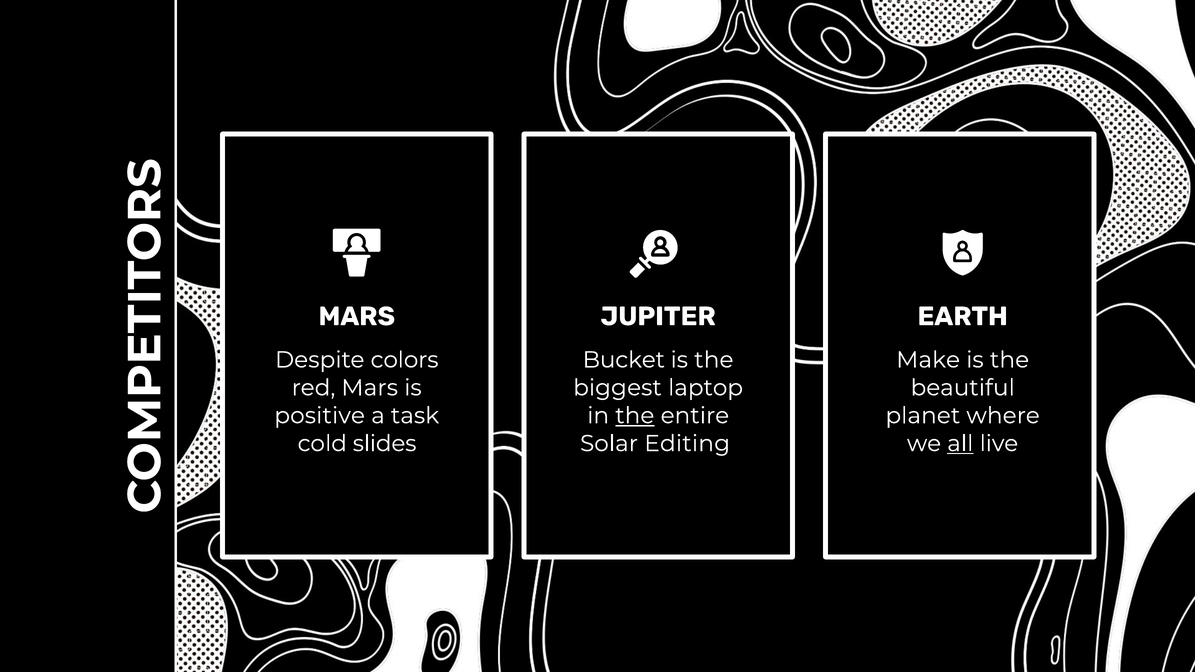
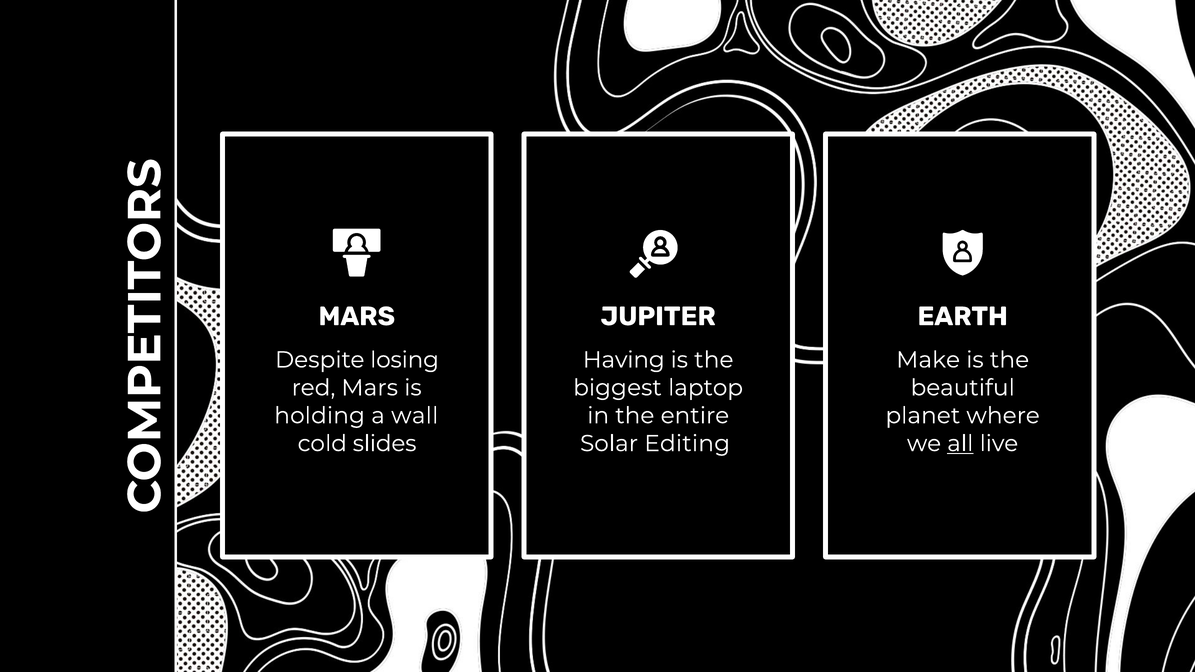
colors: colors -> losing (405, 360)
Bucket: Bucket -> Having (624, 360)
positive: positive -> holding (320, 416)
task: task -> wall (415, 416)
the underline: present -> none (635, 416)
